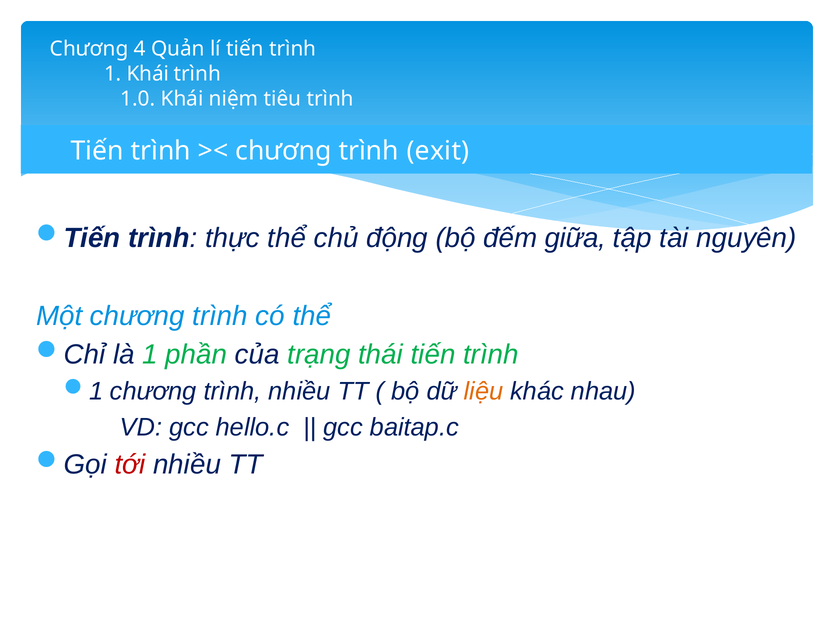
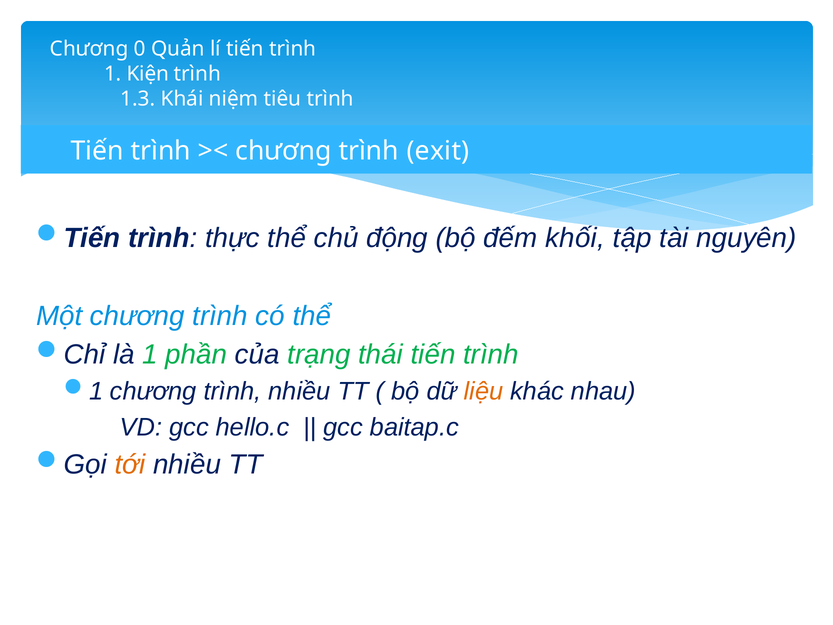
4: 4 -> 0 (140, 49)
1 Khái: Khái -> Kiện (148, 74)
1.0: 1.0 -> 1.3 (138, 99)
giữa: giữa -> khối (575, 238)
tới colour: red -> orange (130, 465)
